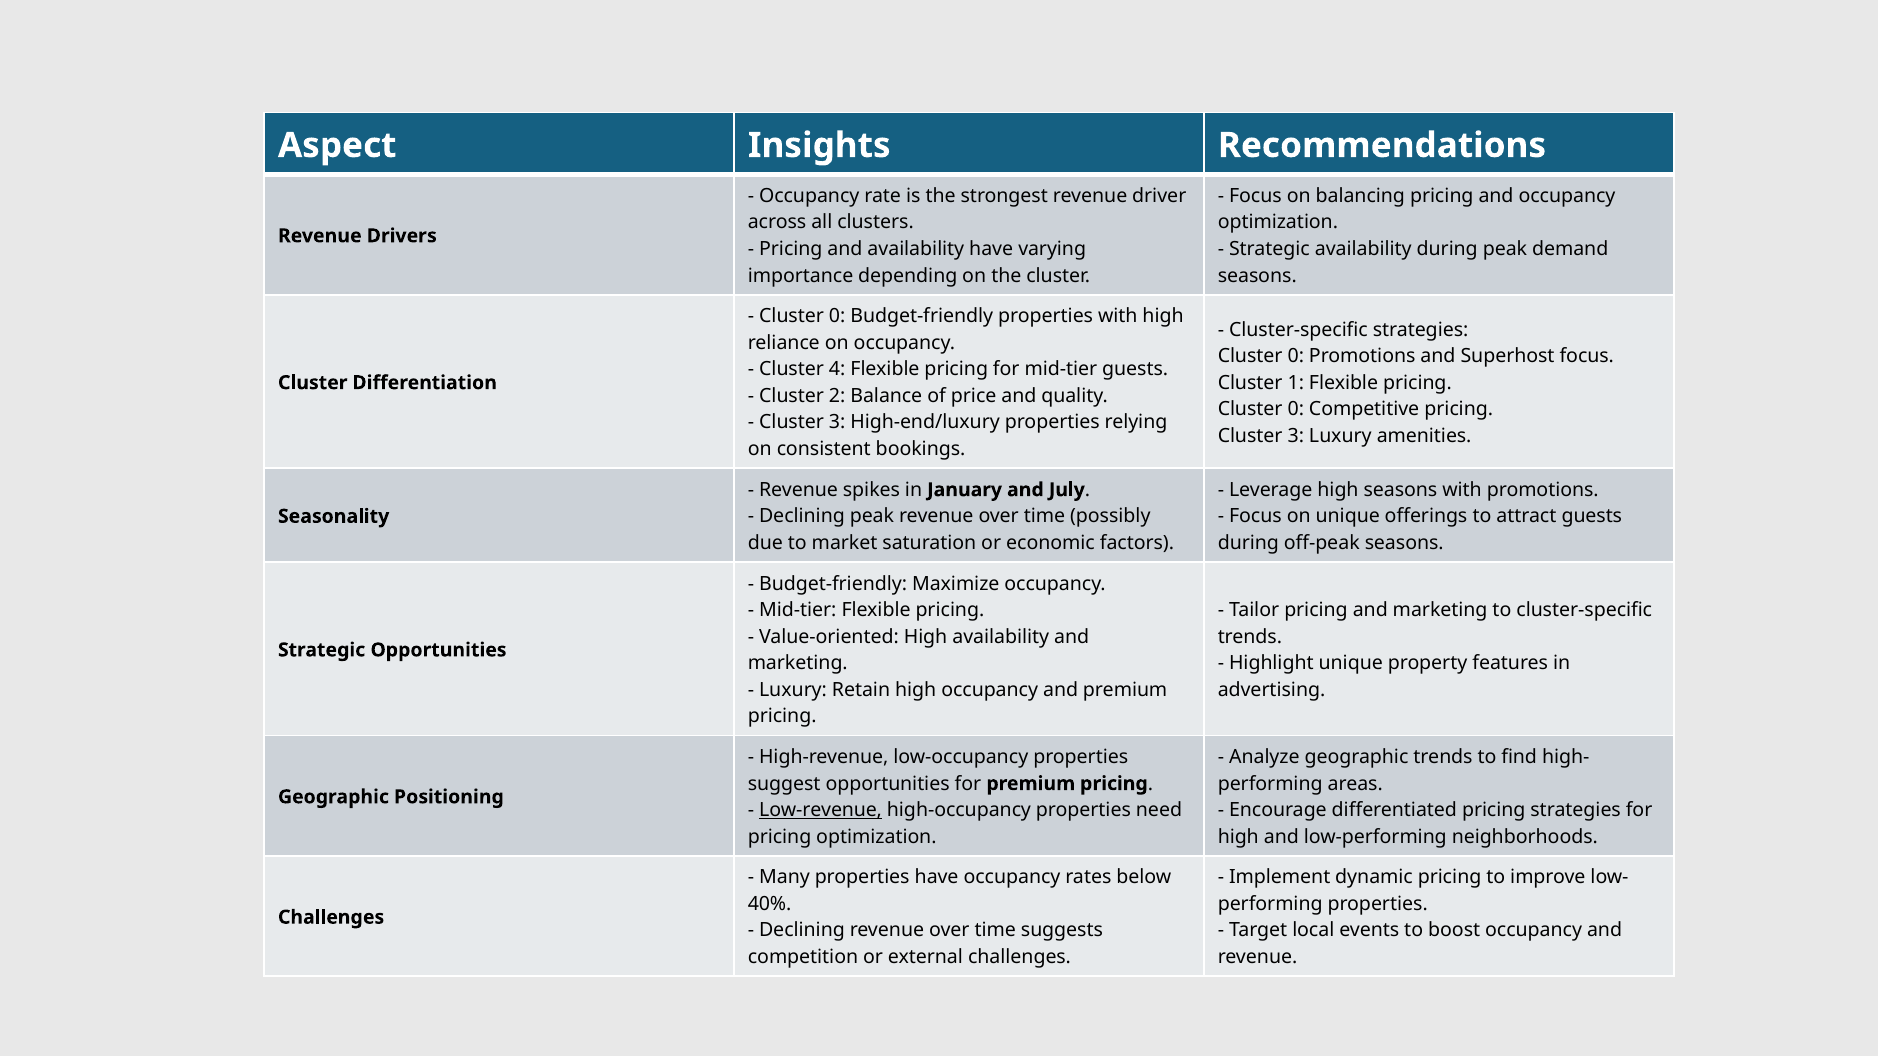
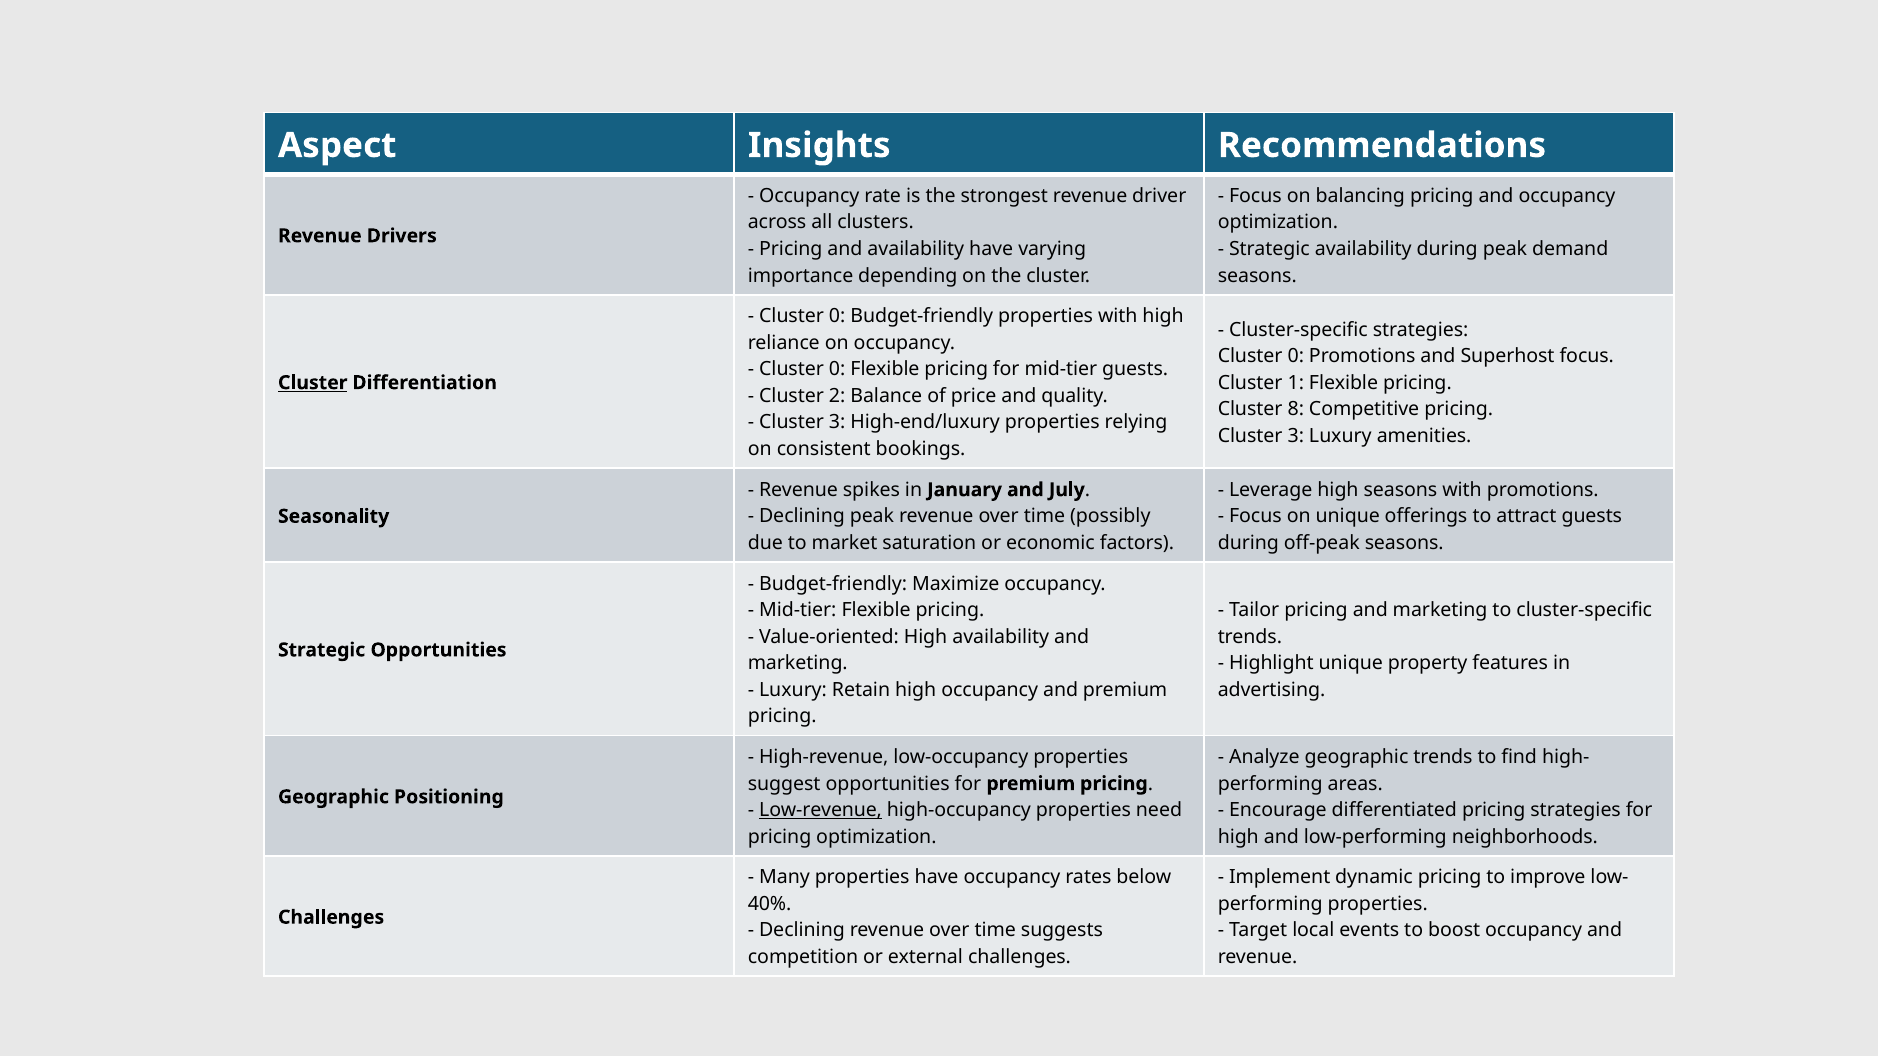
4: 4 -> 0 (837, 370)
Cluster underline: none -> present (313, 383)
0: 0 -> 8 (1296, 409)
